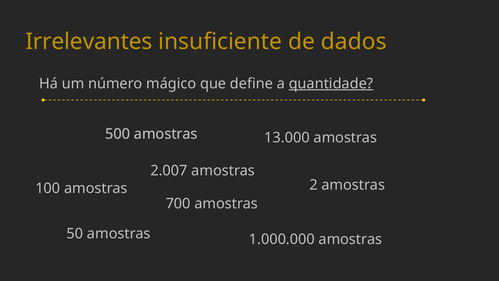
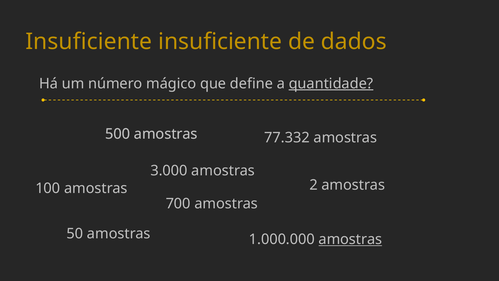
Irrelevantes: Irrelevantes -> Insuficiente (89, 41)
13.000: 13.000 -> 77.332 (287, 137)
2.007: 2.007 -> 3.000 (169, 171)
amostras underline: none -> present (350, 239)
